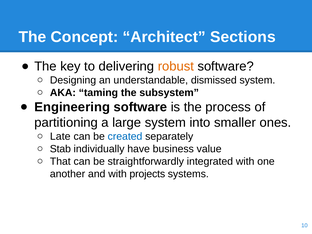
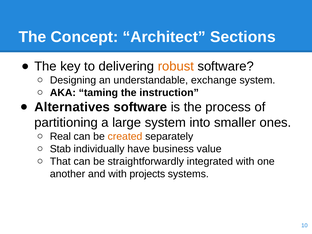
dismissed: dismissed -> exchange (214, 80)
subsystem: subsystem -> instruction (169, 93)
Engineering: Engineering -> Alternatives (72, 107)
Late: Late -> Real (60, 136)
created colour: blue -> orange (125, 136)
